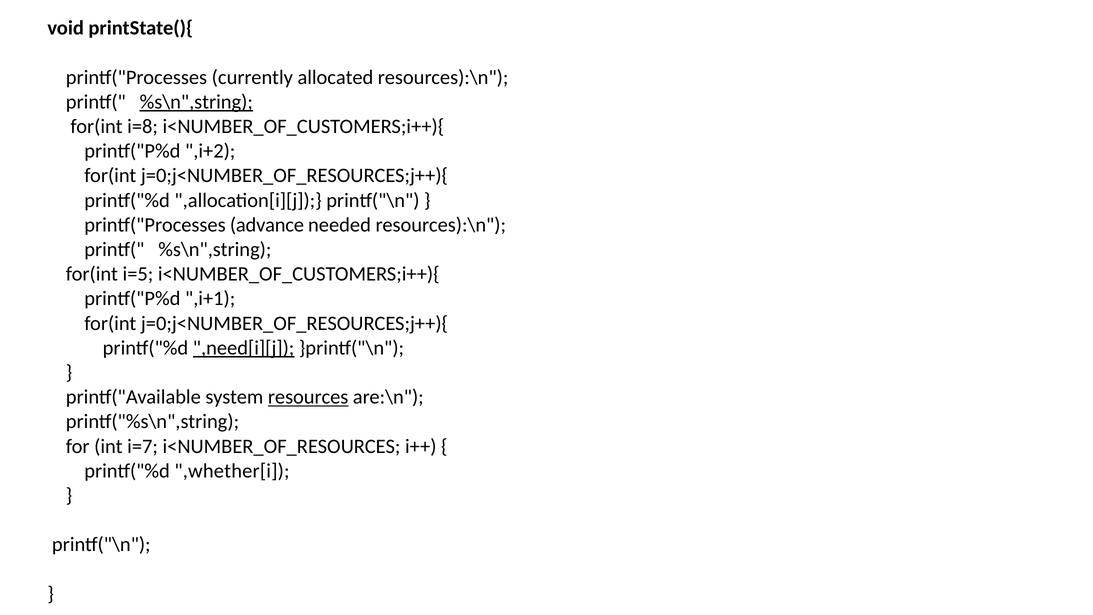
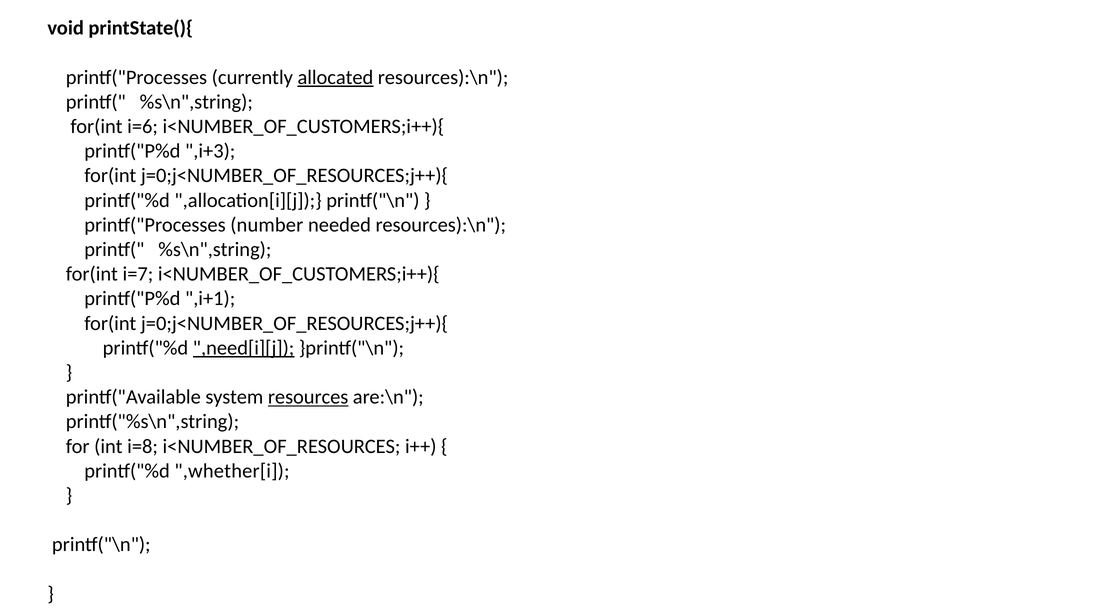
allocated underline: none -> present (335, 77)
%s\n",string underline: present -> none (196, 102)
i=8: i=8 -> i=6 (143, 126)
,i+2: ,i+2 -> ,i+3 (210, 151)
advance: advance -> number (267, 225)
i=5: i=5 -> i=7 (138, 274)
i=7: i=7 -> i=8 (143, 446)
